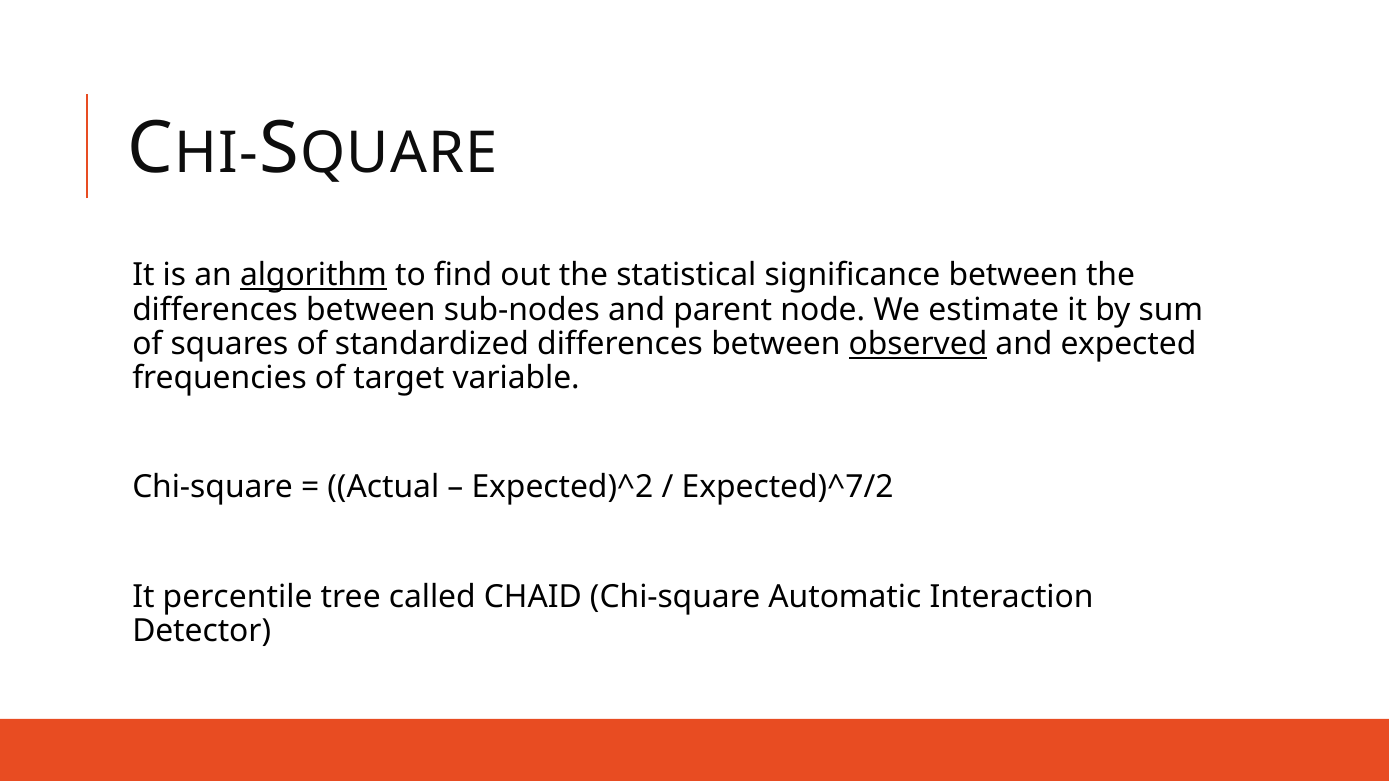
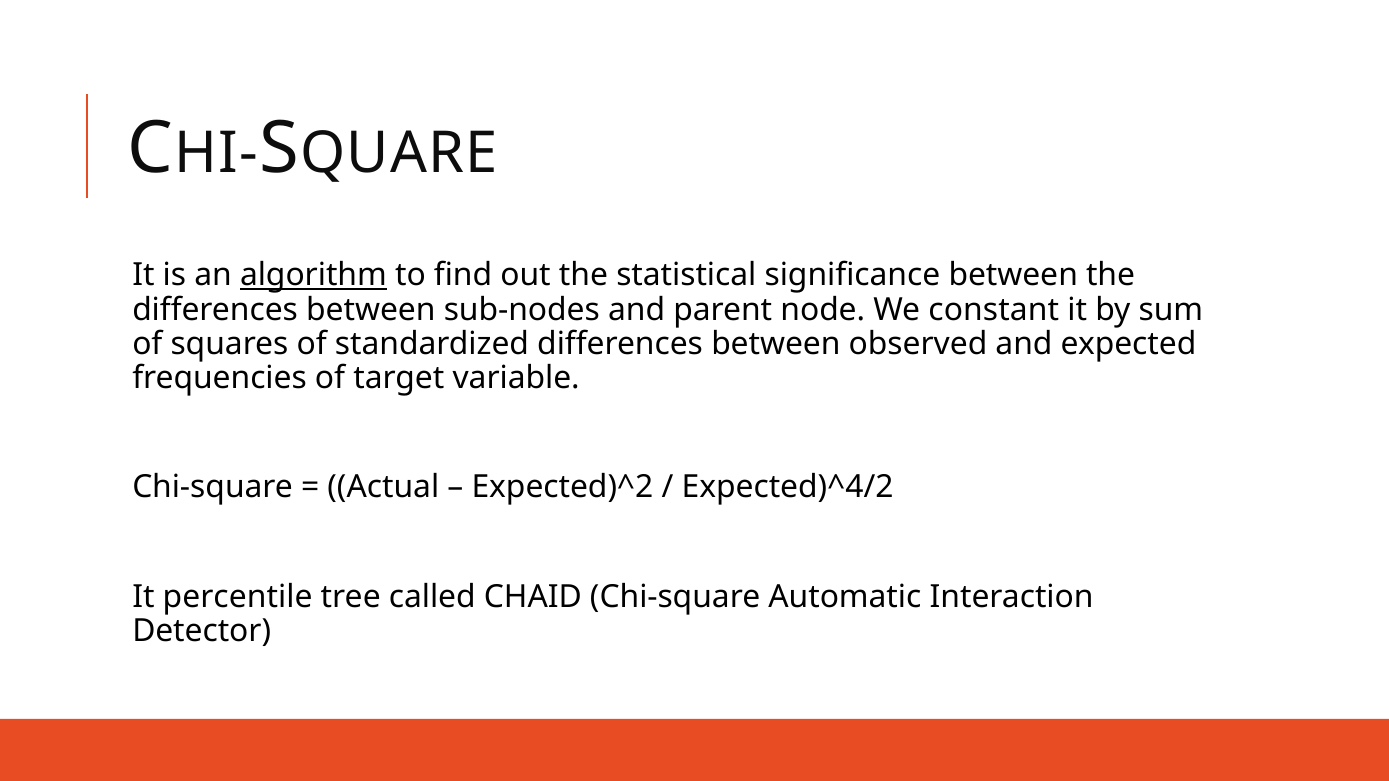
estimate: estimate -> constant (994, 310)
observed underline: present -> none (918, 344)
Expected)^7/2: Expected)^7/2 -> Expected)^4/2 (788, 488)
